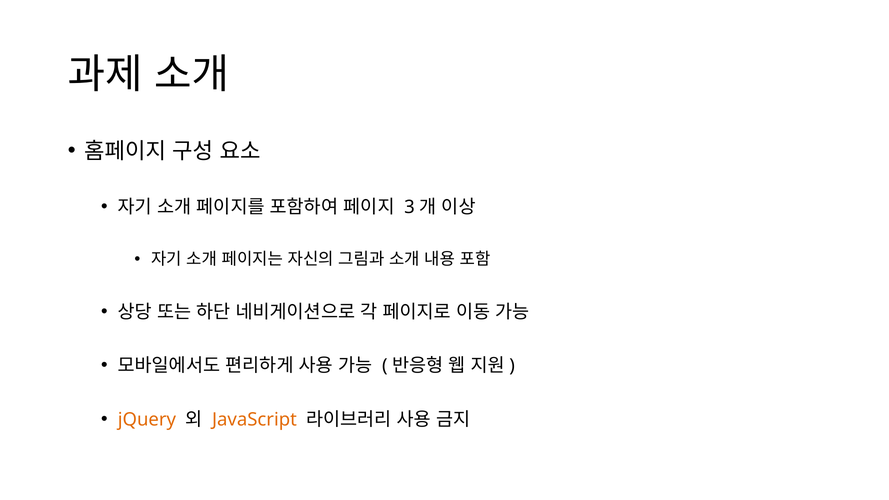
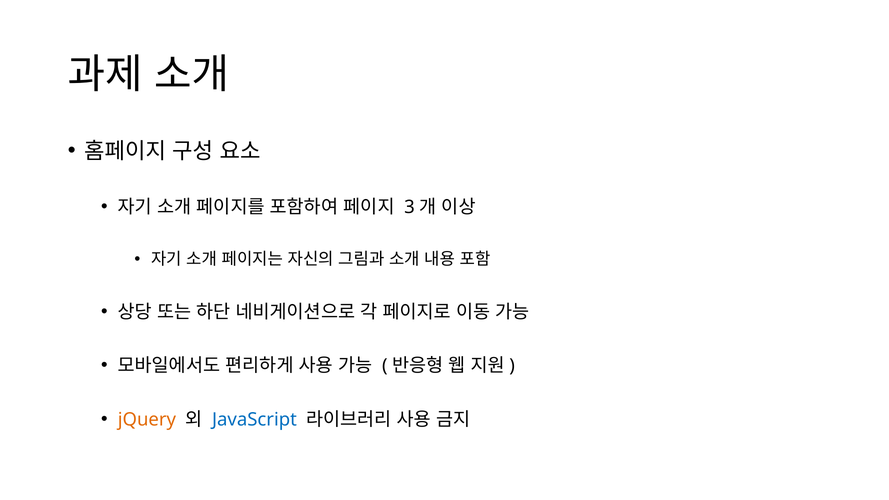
JavaScript colour: orange -> blue (254, 420)
